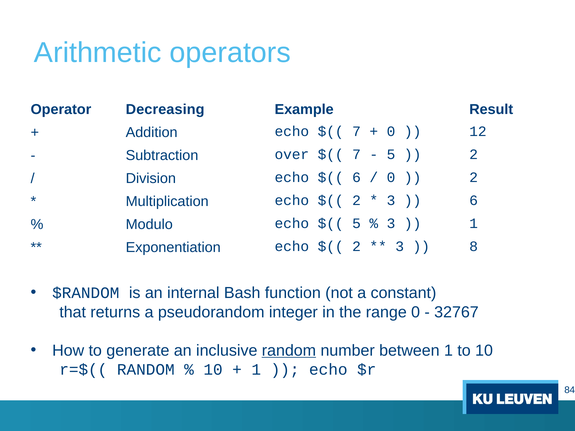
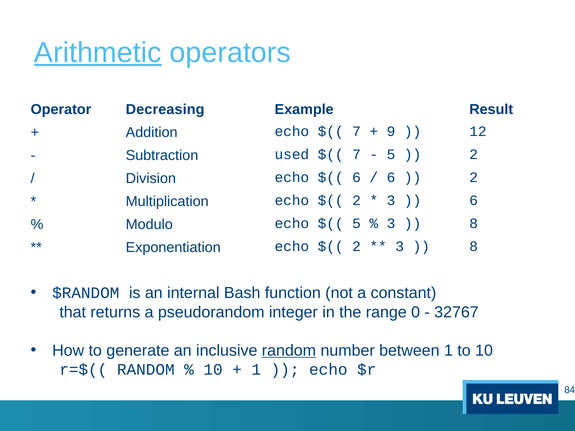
Arithmetic underline: none -> present (98, 53)
0: 0 -> 9 (391, 131)
over: over -> used (292, 154)
0: 0 -> 6 (391, 177)
1: 1 -> 8 (474, 223)
